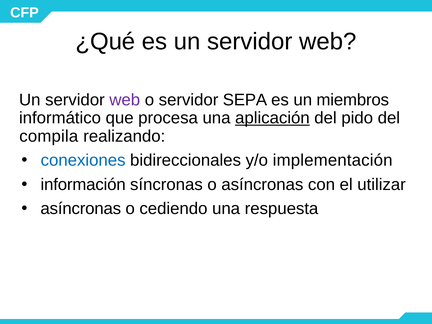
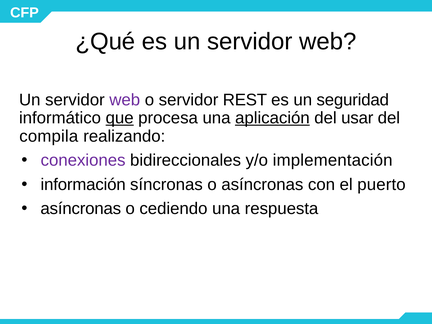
SEPA: SEPA -> REST (245, 100)
miembros: miembros -> seguridad (353, 100)
que underline: none -> present (120, 118)
pido: pido -> usar (357, 118)
conexiones colour: blue -> purple (83, 160)
utilizar: utilizar -> puerto (381, 185)
